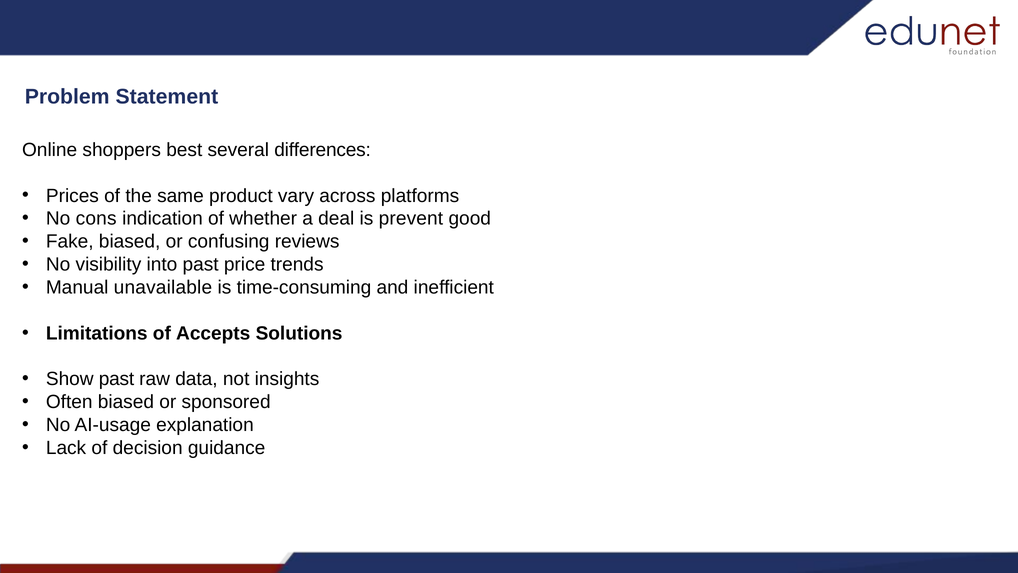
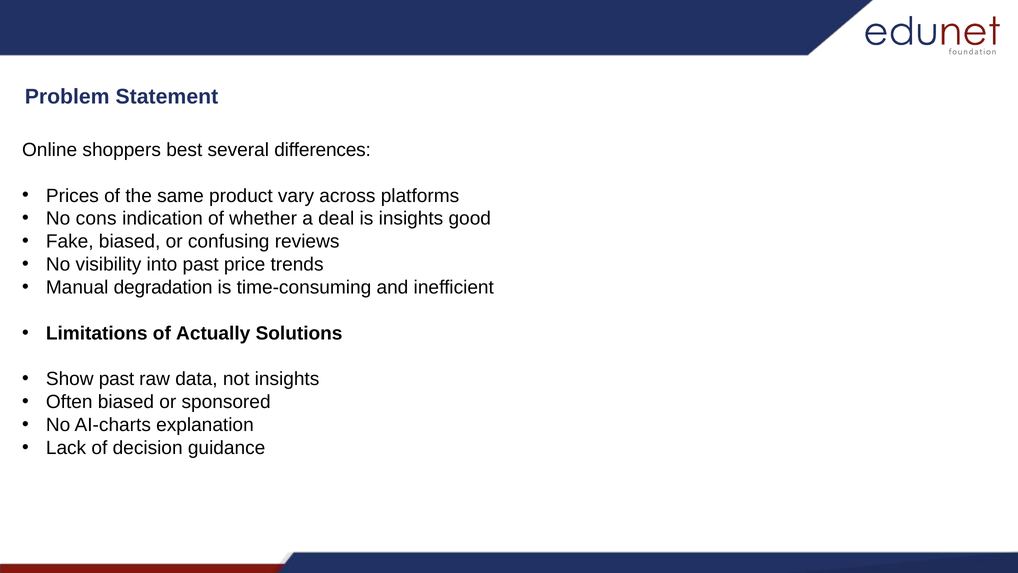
is prevent: prevent -> insights (411, 218)
unavailable: unavailable -> degradation (163, 287)
Accepts: Accepts -> Actually (213, 333)
AI-usage: AI-usage -> AI-charts (113, 425)
